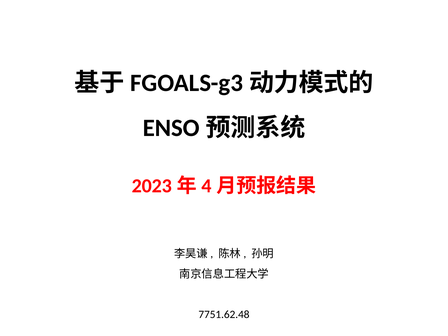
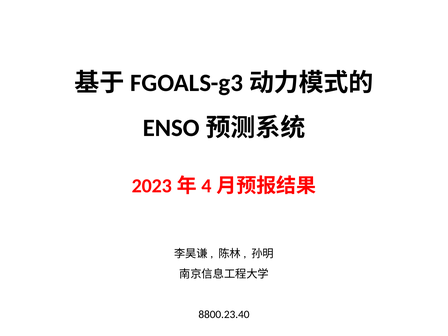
7751.62.48: 7751.62.48 -> 8800.23.40 (224, 314)
